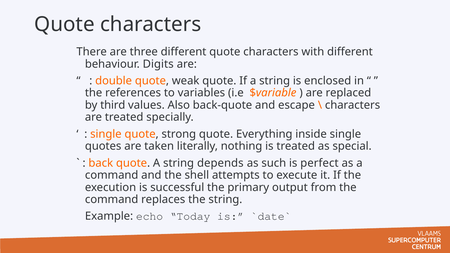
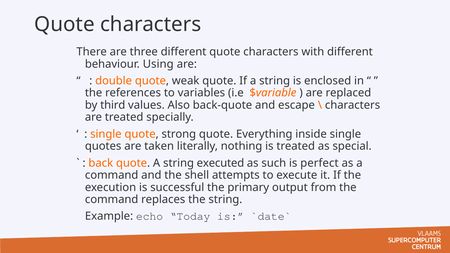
Digits: Digits -> Using (158, 64)
depends: depends -> executed (220, 163)
